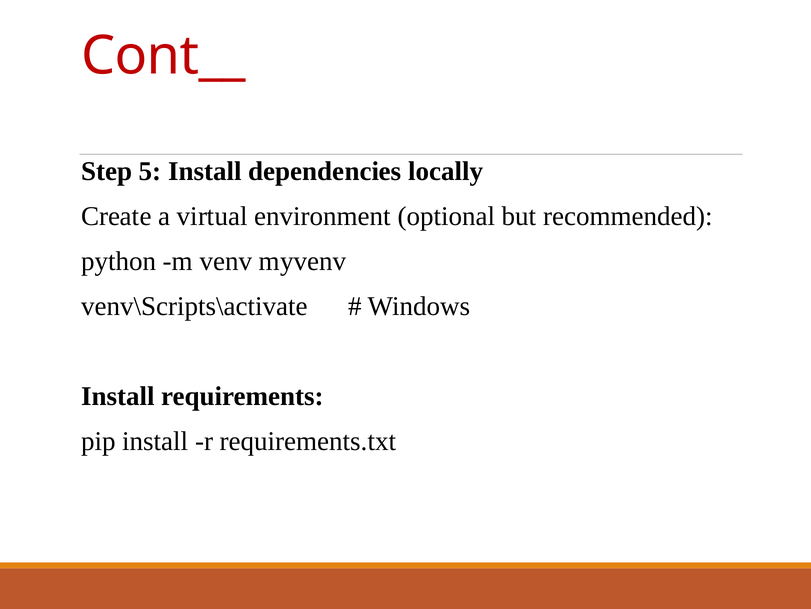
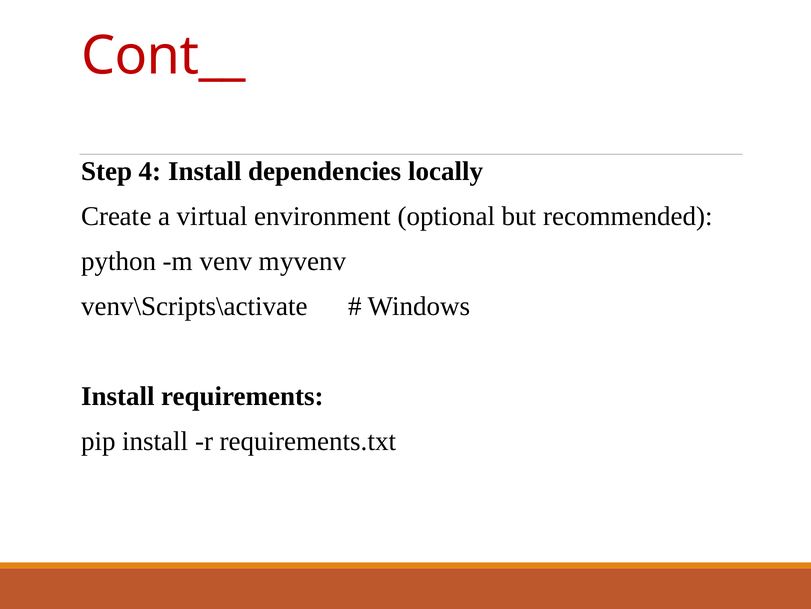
5: 5 -> 4 (150, 171)
